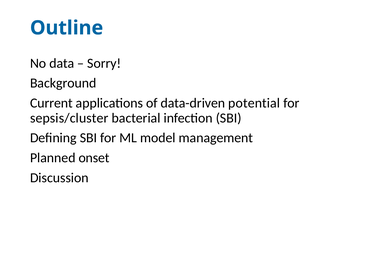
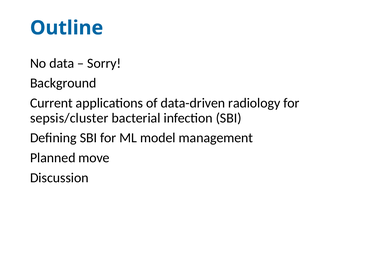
potential: potential -> radiology (254, 103)
onset: onset -> move (94, 158)
